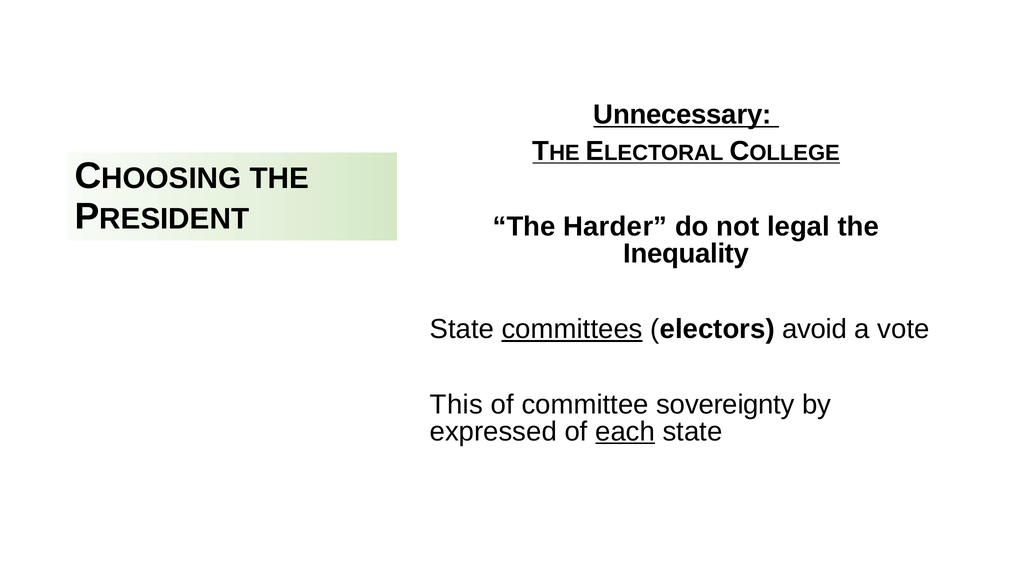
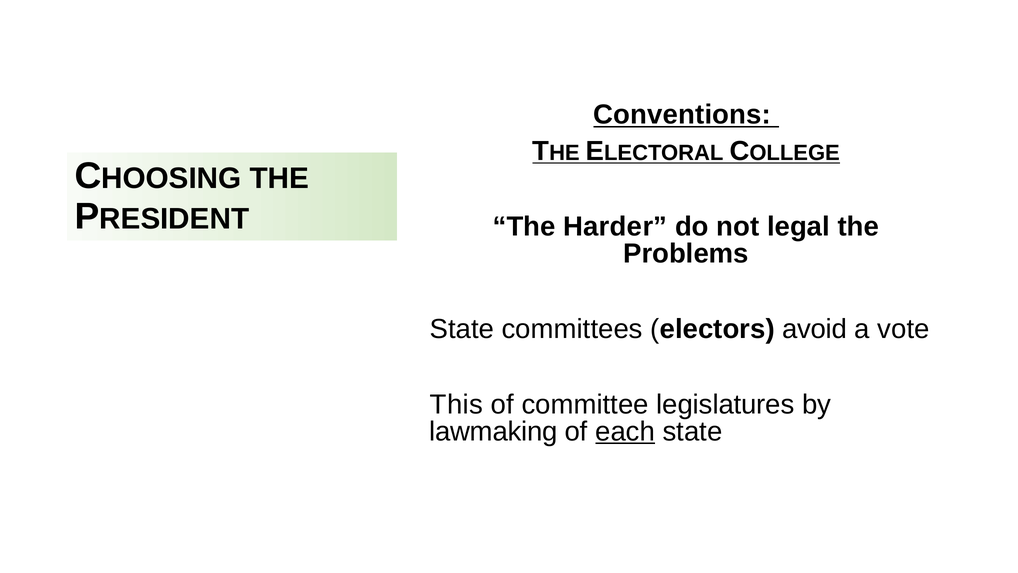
Unnecessary: Unnecessary -> Conventions (682, 115)
Inequality: Inequality -> Problems (686, 253)
committees underline: present -> none (572, 329)
sovereignty: sovereignty -> legislatures (725, 404)
expressed: expressed -> lawmaking (493, 431)
